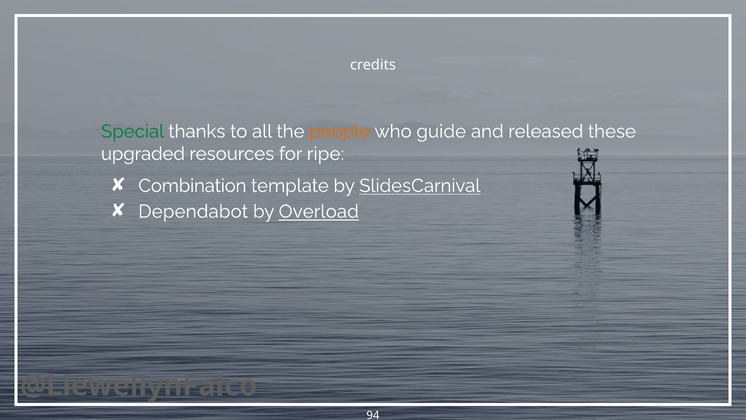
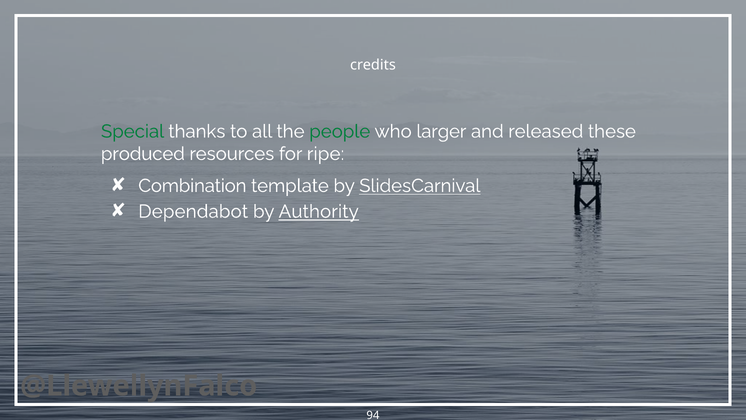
people colour: orange -> green (340, 131)
guide: guide -> larger (441, 131)
upgraded: upgraded -> produced (143, 154)
Overload: Overload -> Authority (319, 211)
